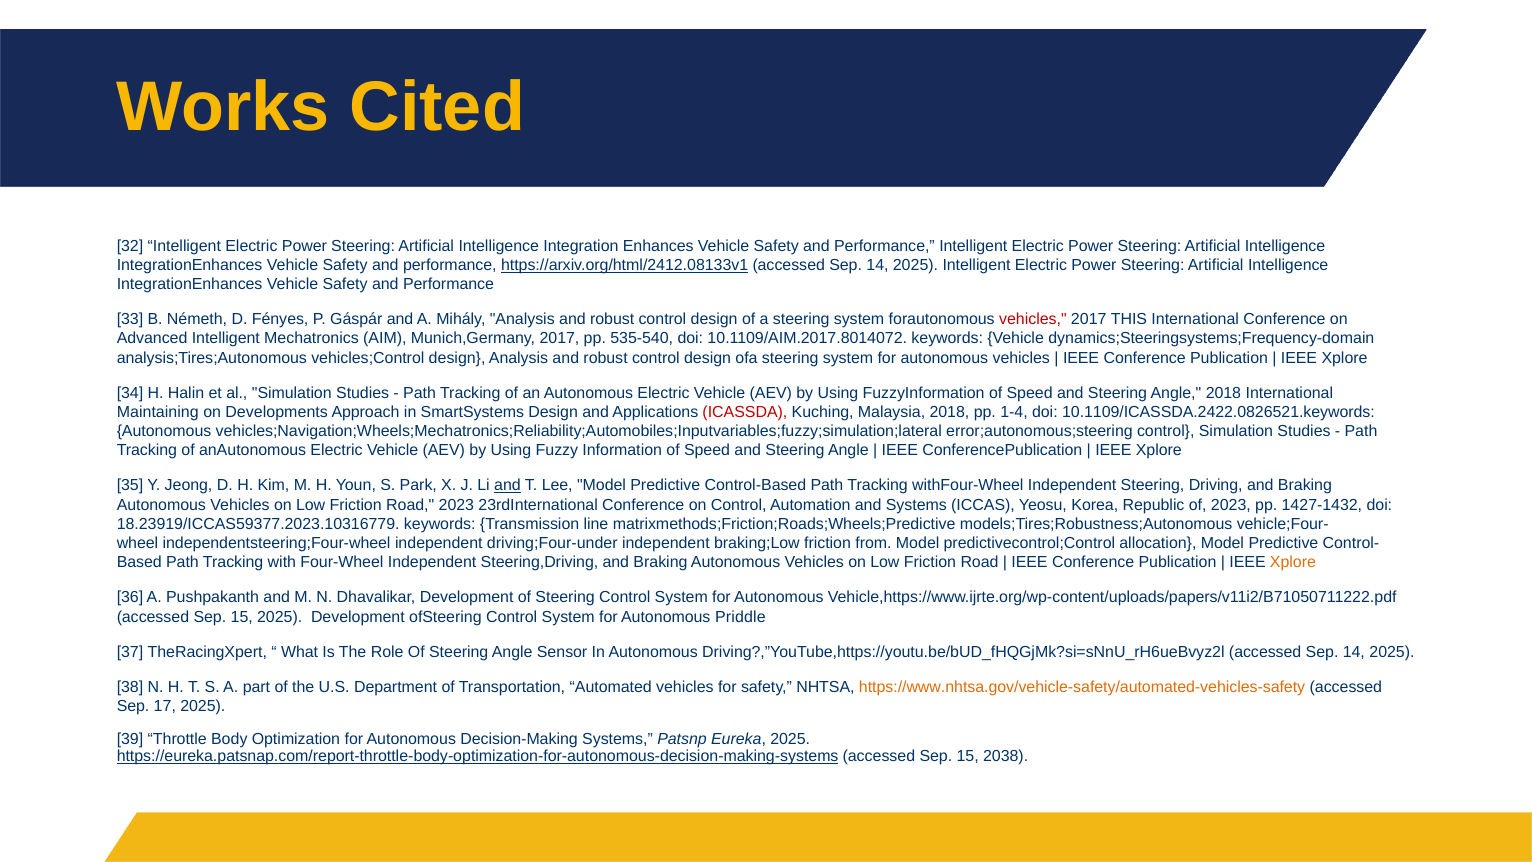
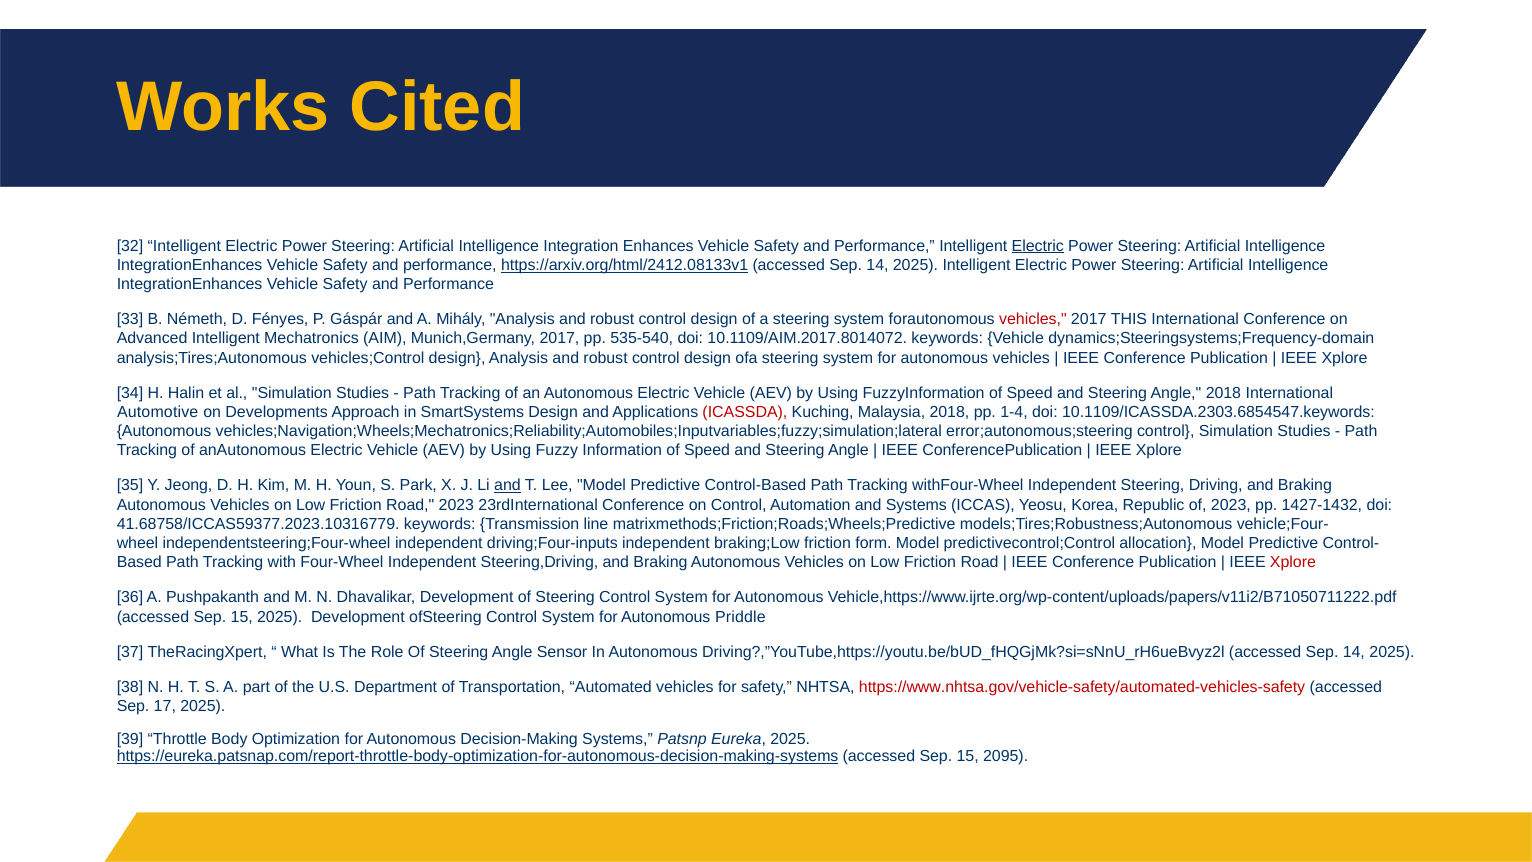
Electric underline: none -> present (1038, 246)
Maintaining: Maintaining -> Automotive (158, 412)
10.1109/ICASSDA.2422.0826521.keywords: 10.1109/ICASSDA.2422.0826521.keywords -> 10.1109/ICASSDA.2303.6854547.keywords (1218, 412)
18.23919/ICCAS59377.2023.10316779: 18.23919/ICCAS59377.2023.10316779 -> 41.68758/ICCAS59377.2023.10316779 (258, 524)
driving;Four-under: driving;Four-under -> driving;Four-inputs (552, 543)
from: from -> form (874, 543)
Xplore colour: orange -> red (1293, 562)
https://www.nhtsa.gov/vehicle-safety/automated-vehicles-safety colour: orange -> red (1082, 687)
2038: 2038 -> 2095 (1006, 756)
